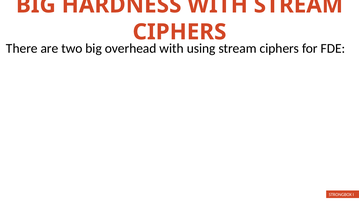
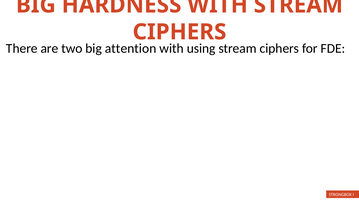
overhead: overhead -> attention (131, 48)
